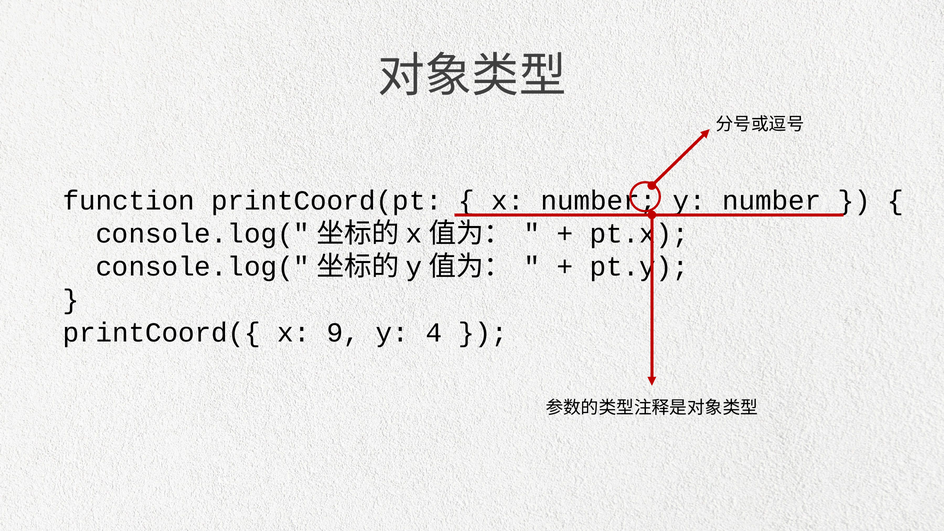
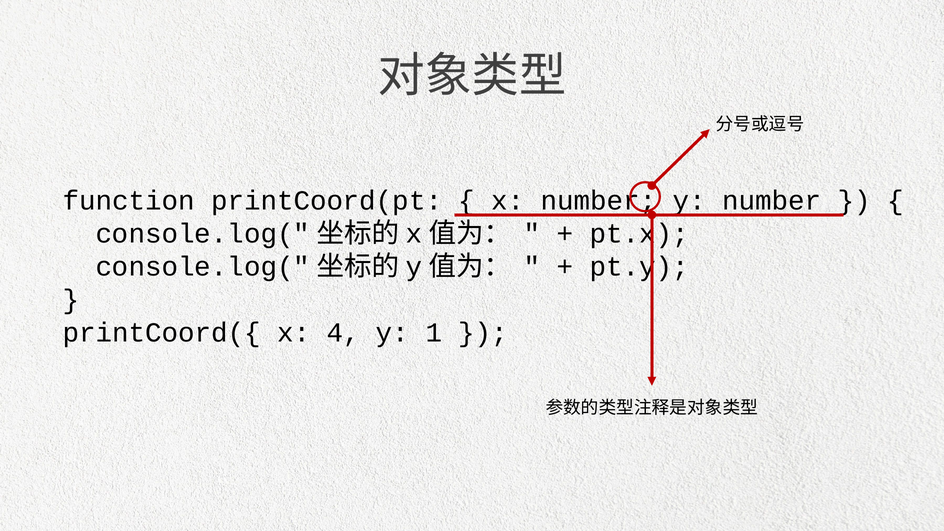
9: 9 -> 4 (343, 333)
4: 4 -> 1 (434, 333)
